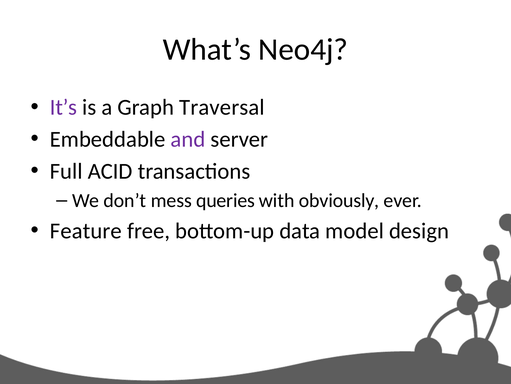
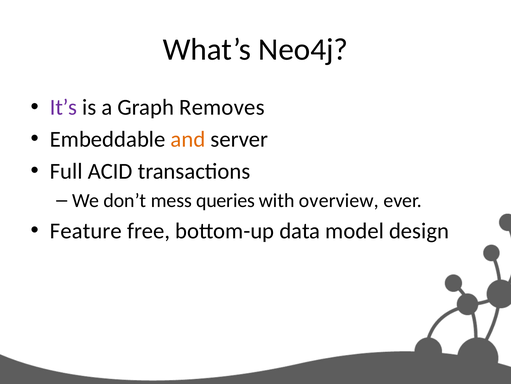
Traversal: Traversal -> Removes (222, 107)
and colour: purple -> orange (188, 139)
obviously: obviously -> overview (339, 200)
